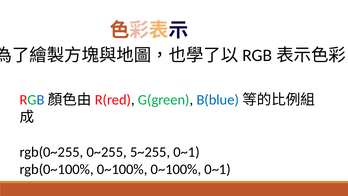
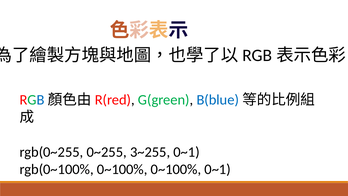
5~255: 5~255 -> 3~255 (150, 152)
